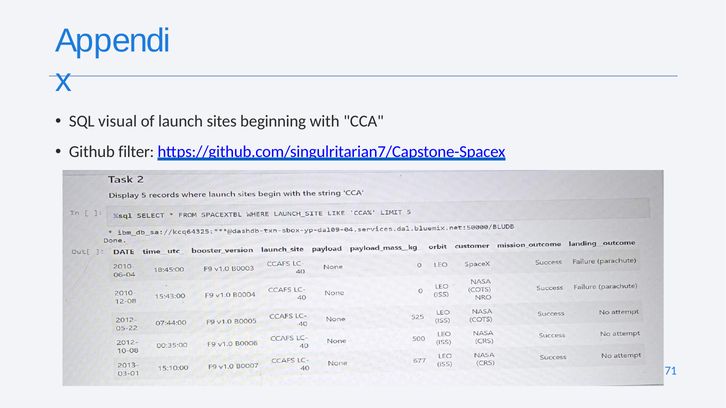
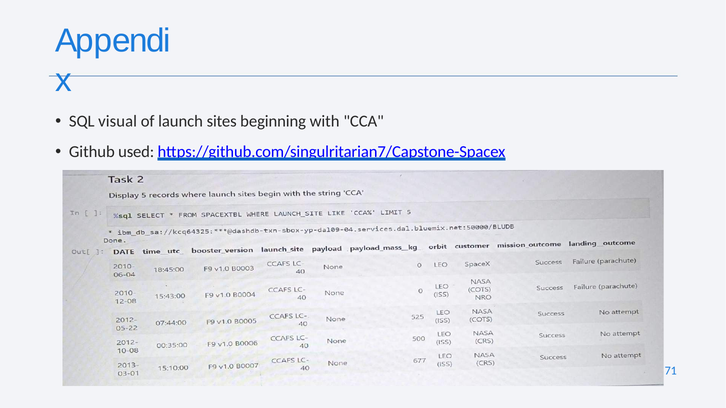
filter: filter -> used (136, 152)
